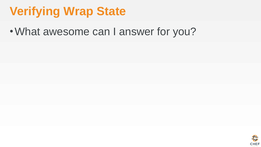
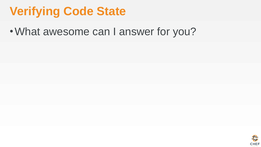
Wrap: Wrap -> Code (79, 11)
